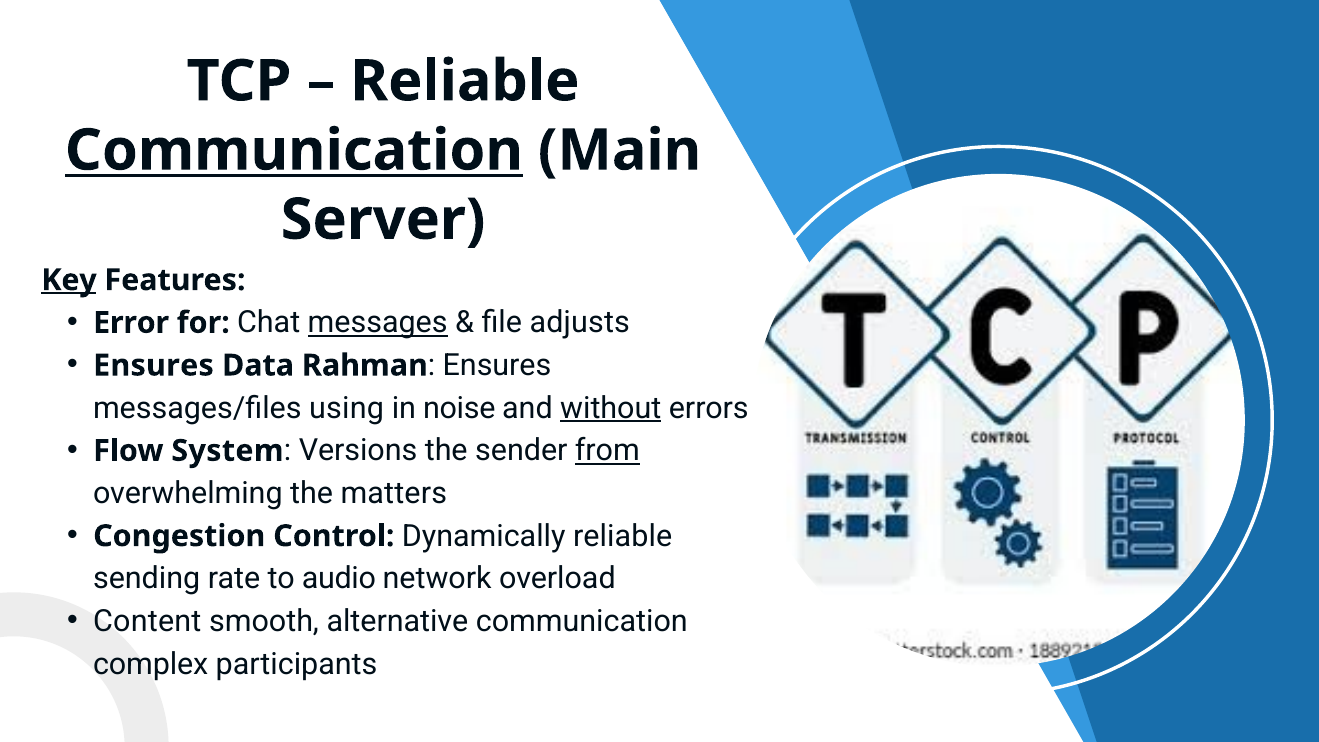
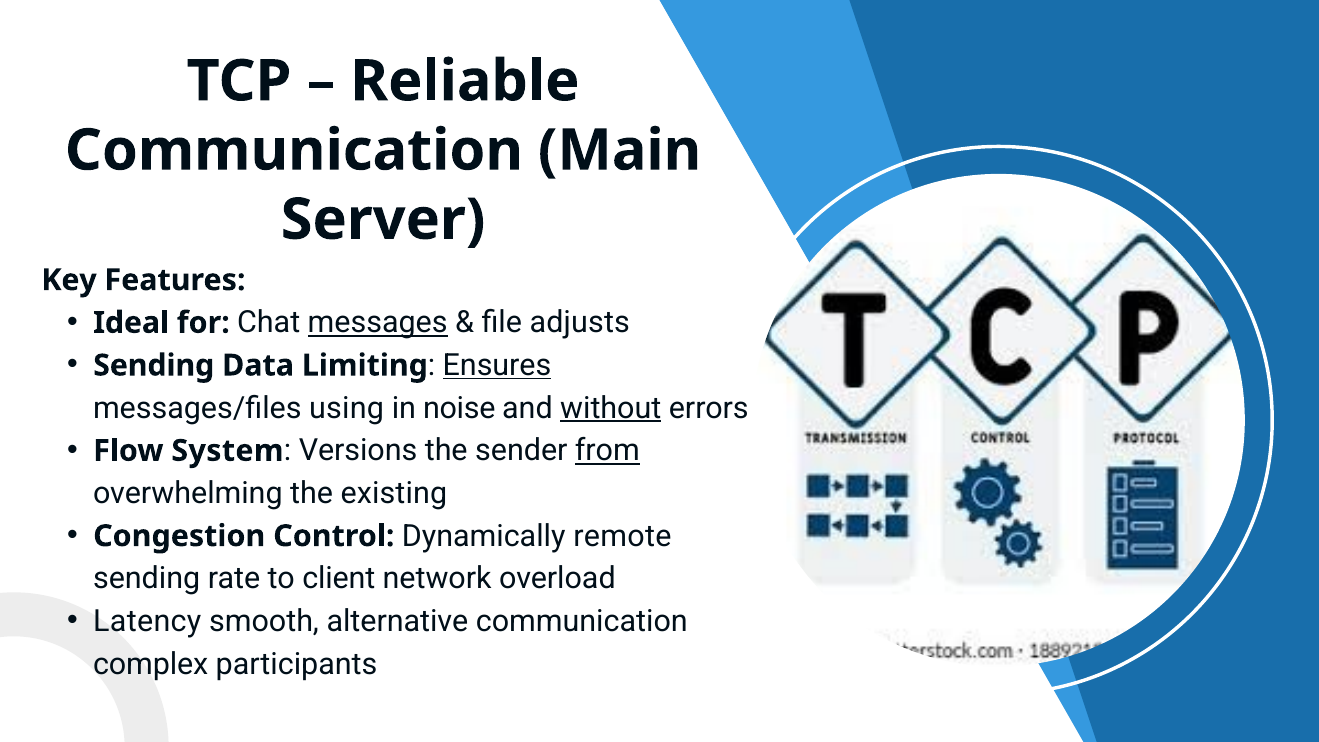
Communication underline: present -> none (294, 151)
Key underline: present -> none (69, 280)
Error: Error -> Ideal (131, 323)
Ensures: Ensures -> Sending (154, 365)
Rahman: Rahman -> Limiting (365, 365)
Ensures underline: none -> present (497, 365)
matters: matters -> existing (394, 493)
Dynamically reliable: reliable -> remote (622, 536)
audio: audio -> client (339, 579)
Content: Content -> Latency (147, 621)
